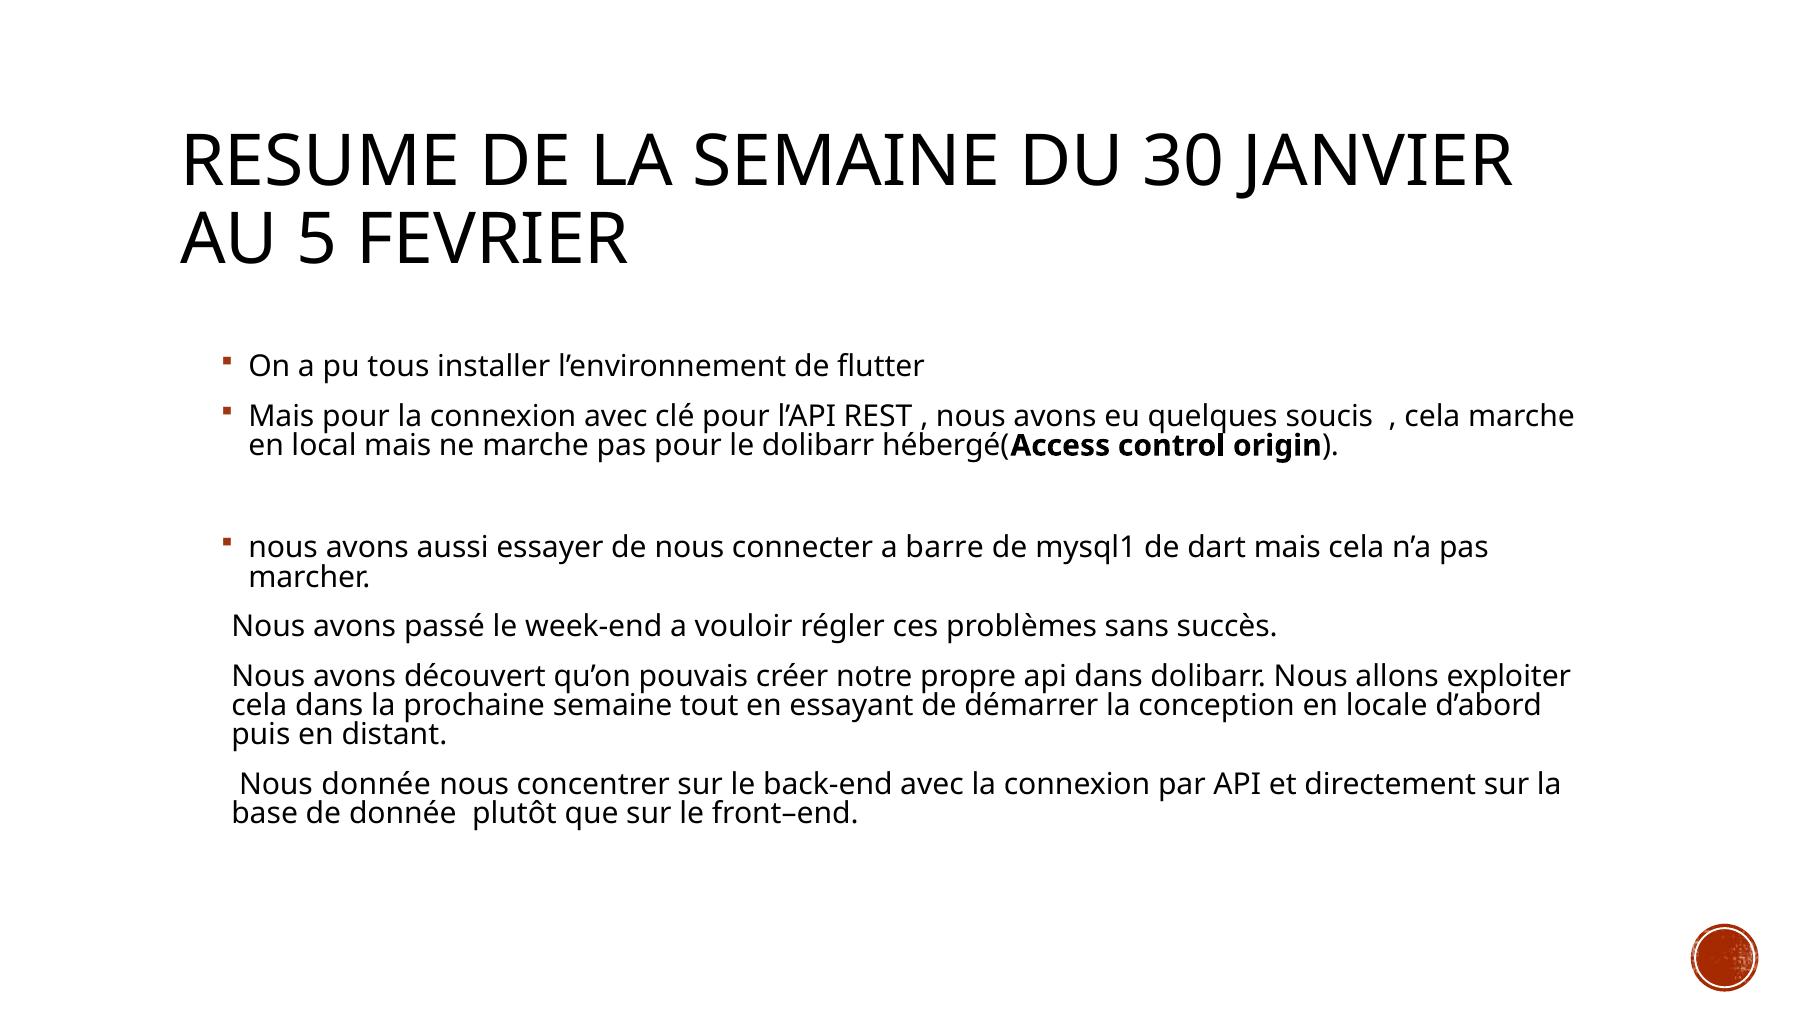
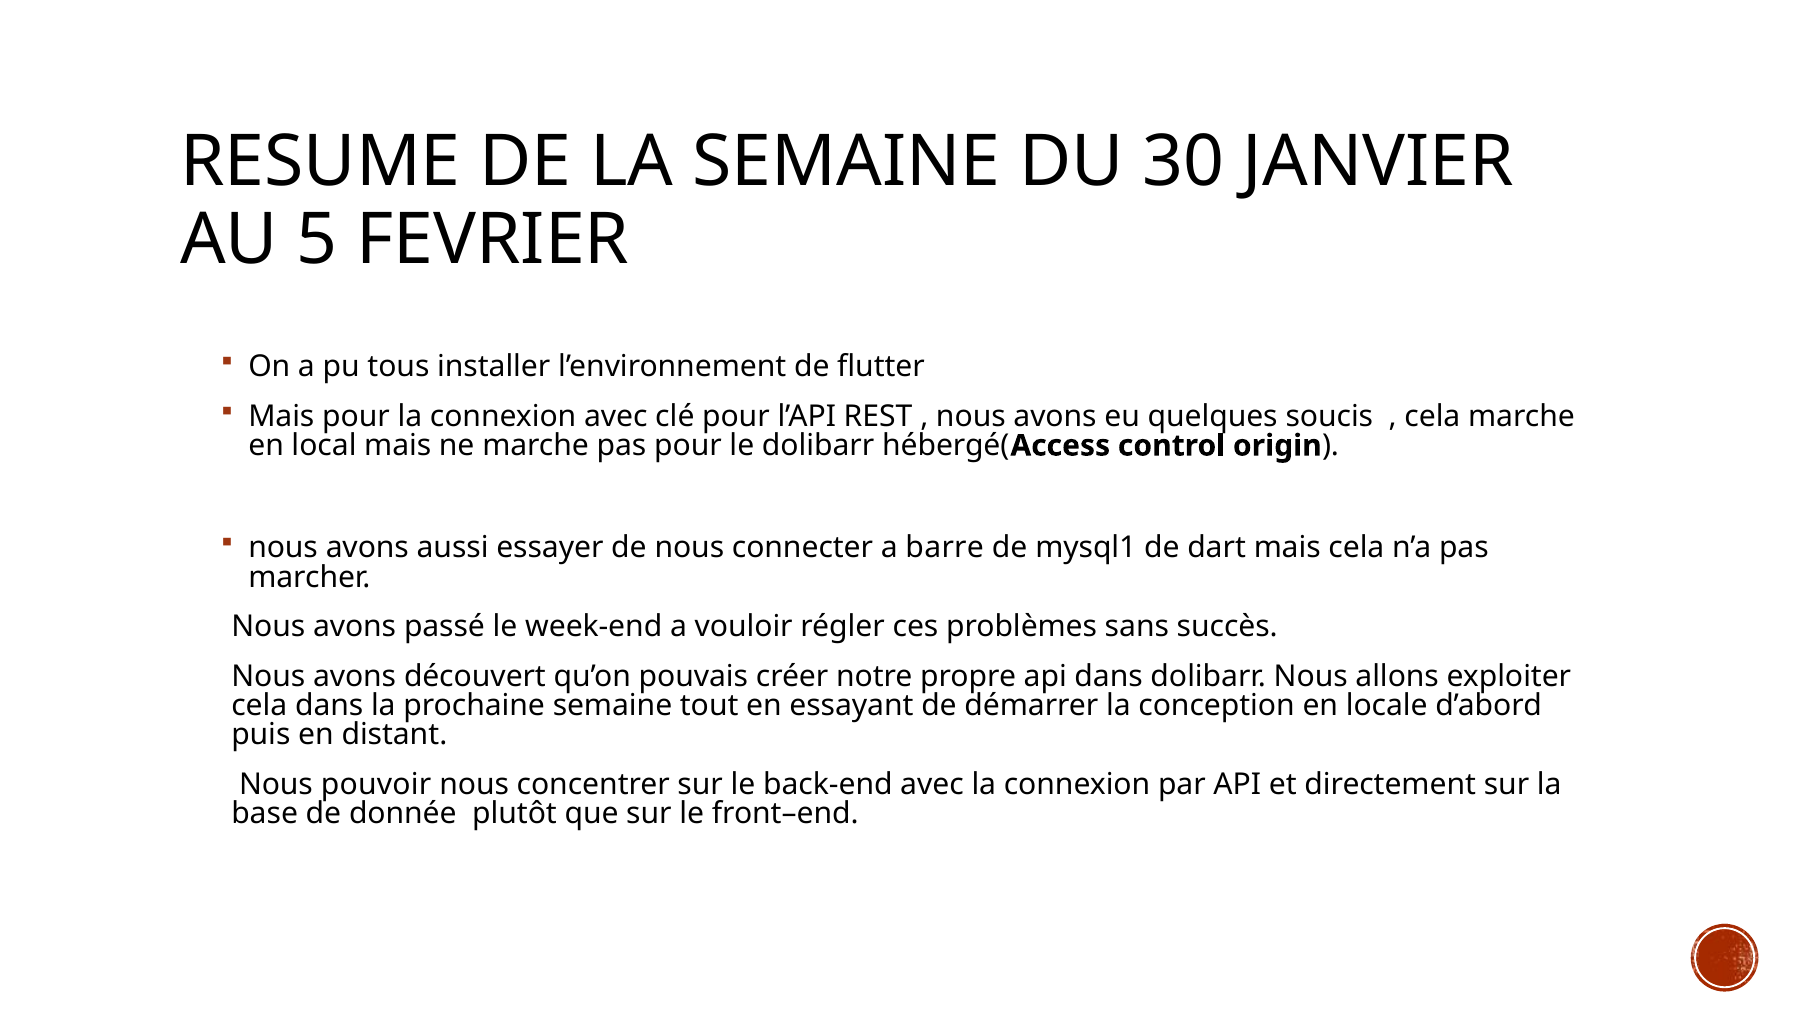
Nous donnée: donnée -> pouvoir (376, 784)
